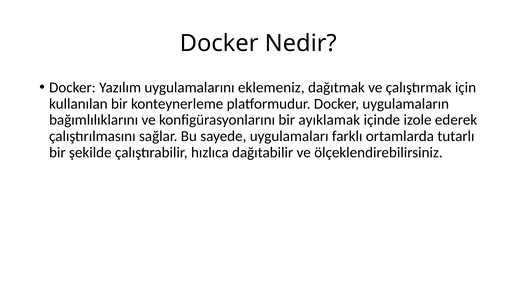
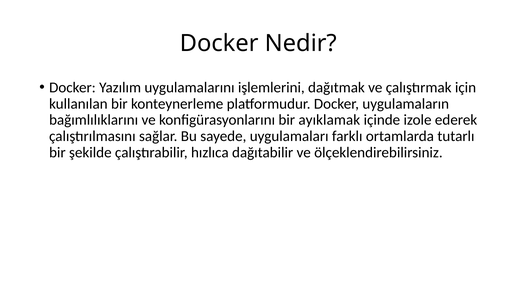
eklemeniz: eklemeniz -> işlemlerini (271, 87)
